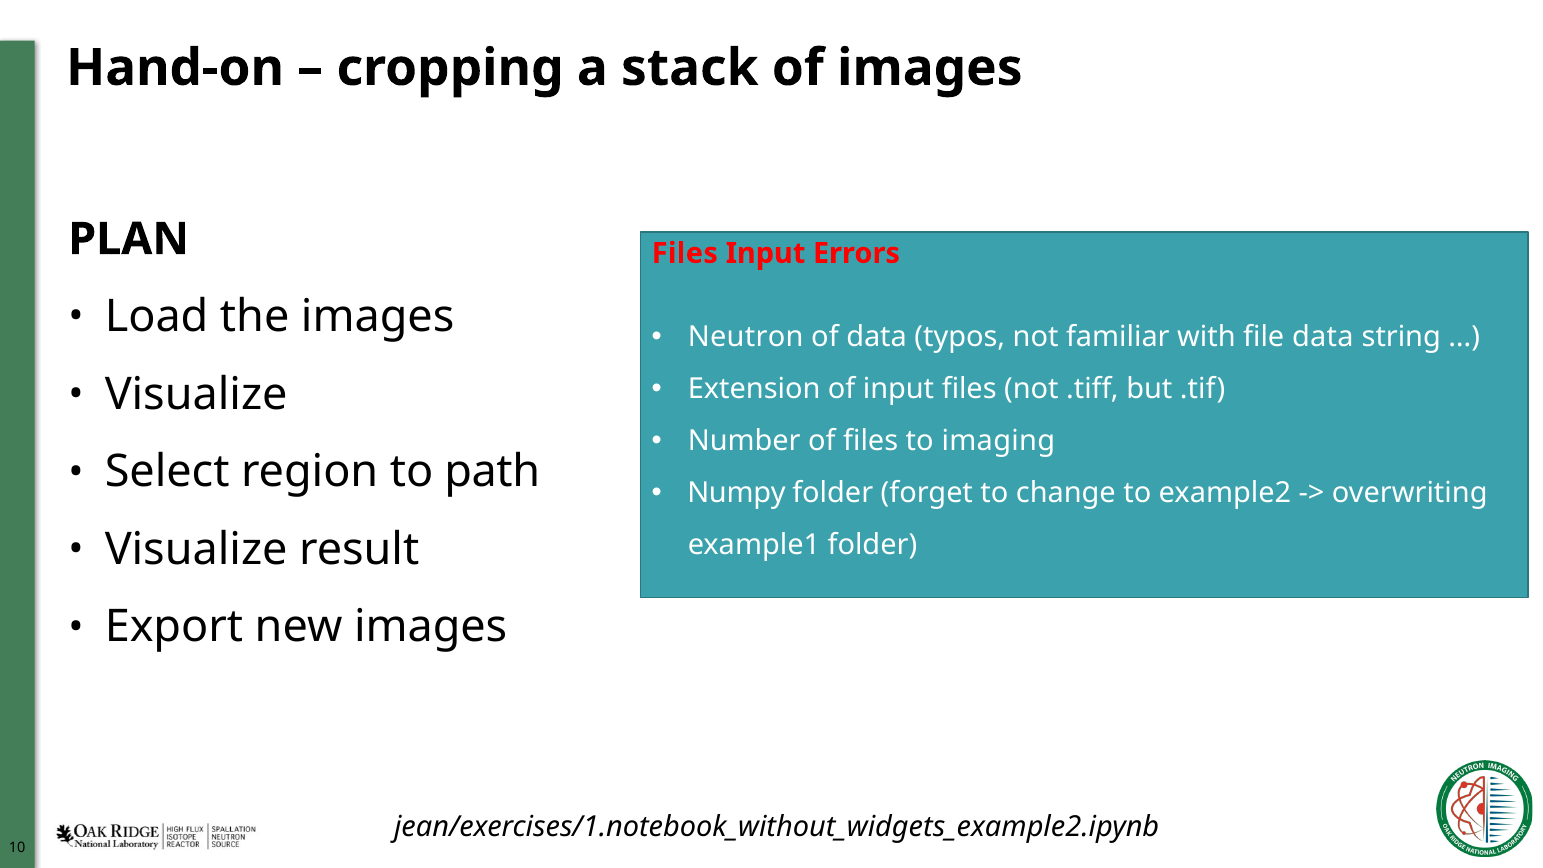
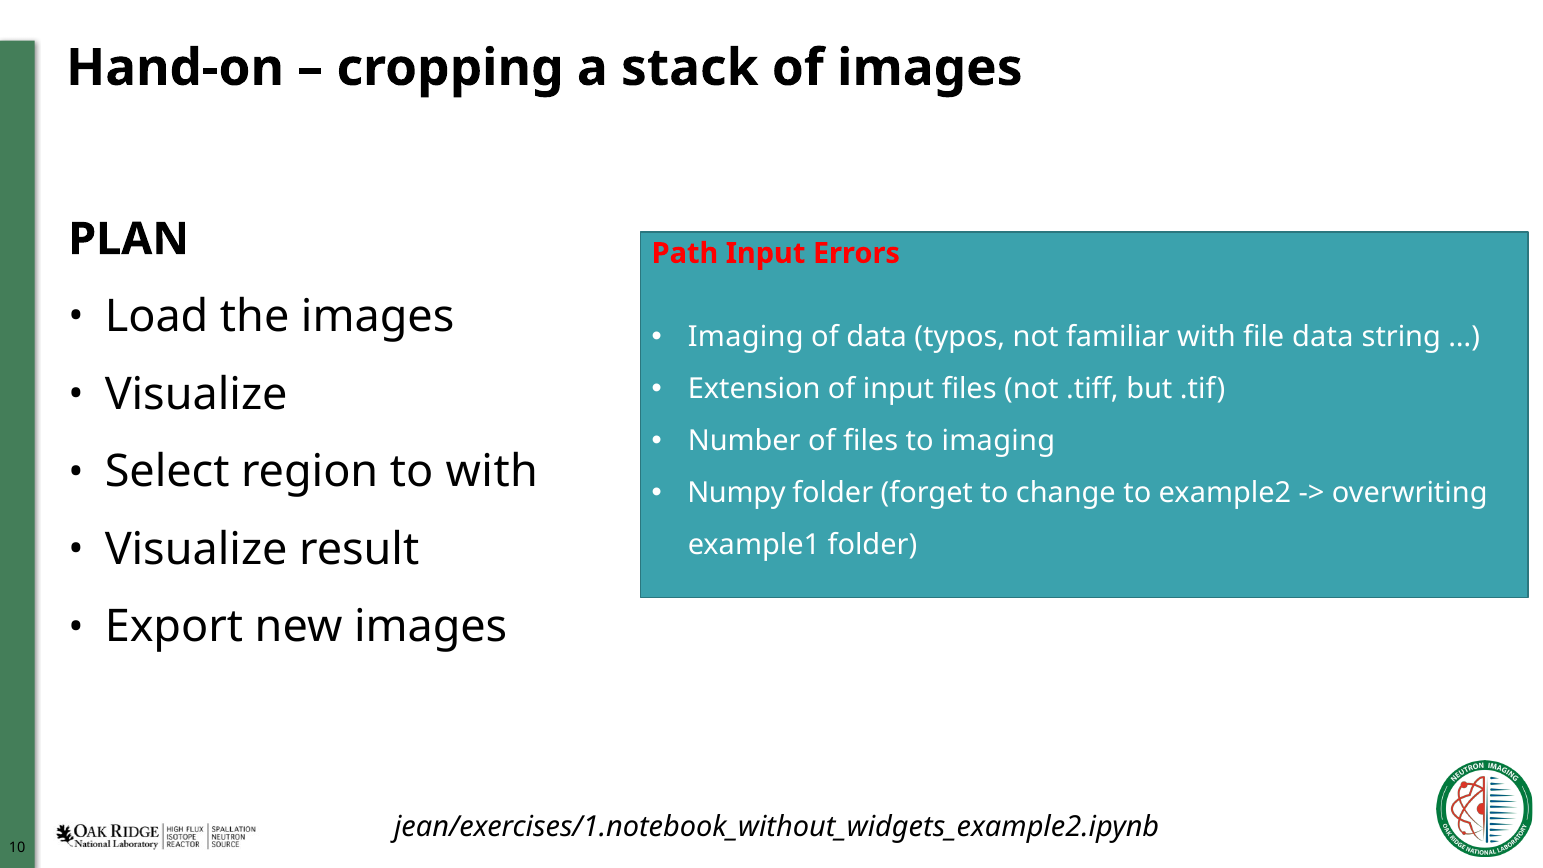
Files: Files -> Path (685, 253)
Neutron: Neutron -> Imaging (746, 337)
to path: path -> with (492, 472)
